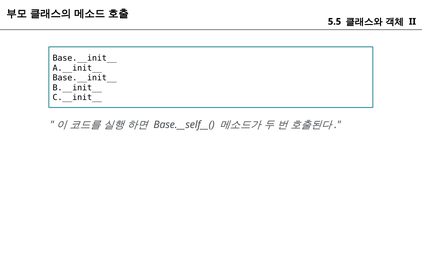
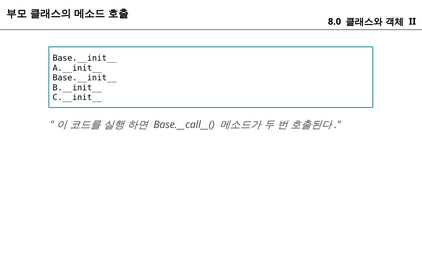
5.5: 5.5 -> 8.0 (335, 22)
Base.__self__(: Base.__self__( -> Base.__call__( (184, 125)
